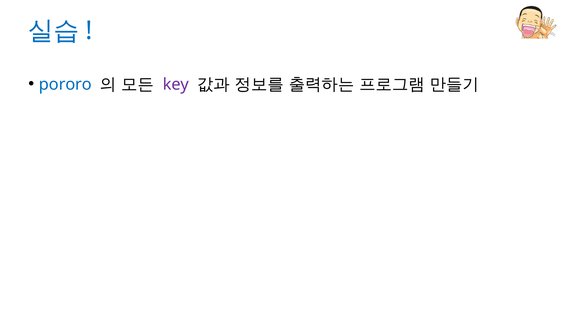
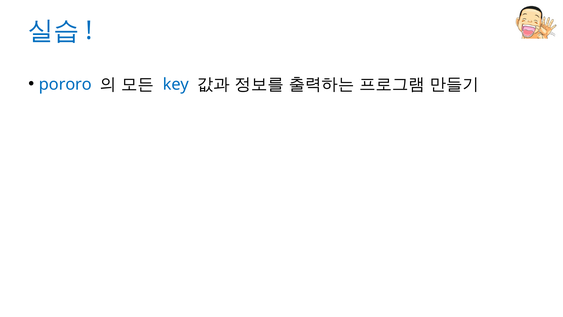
key colour: purple -> blue (176, 84)
